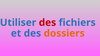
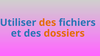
des colour: red -> orange (47, 23)
